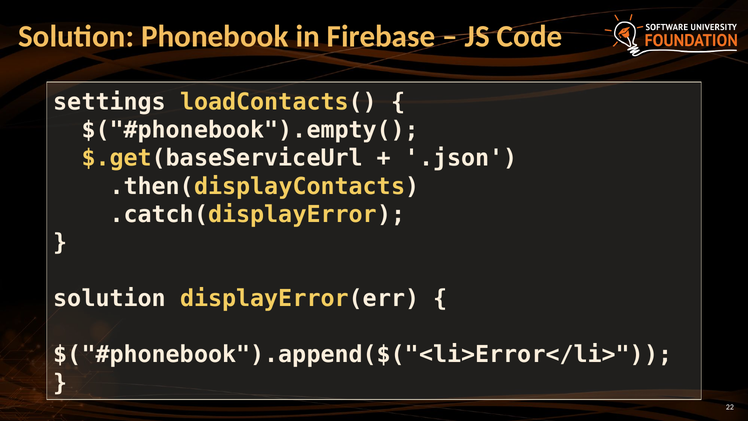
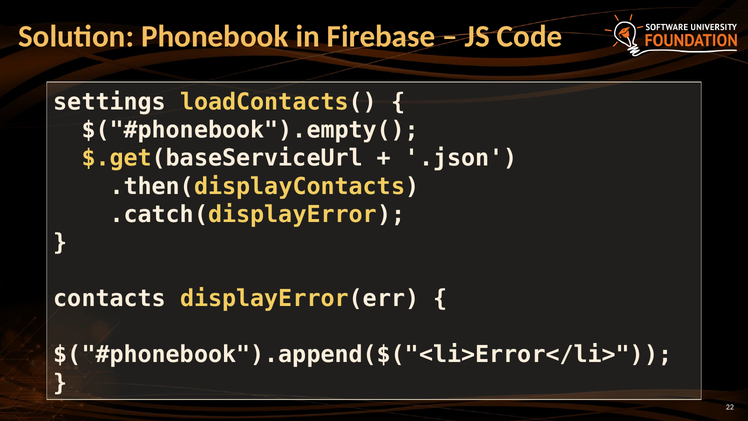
solution: solution -> contacts (110, 299)
